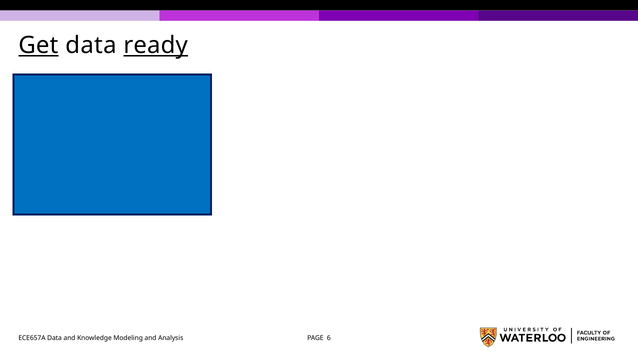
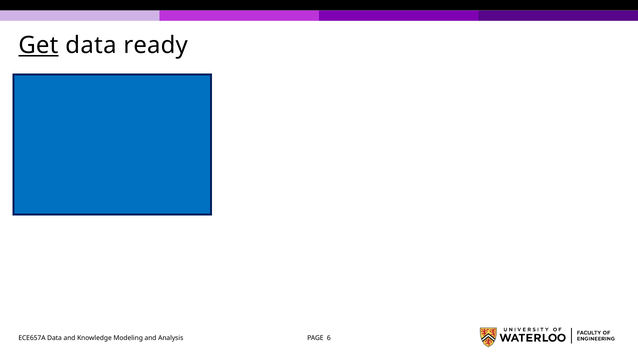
ready underline: present -> none (156, 46)
